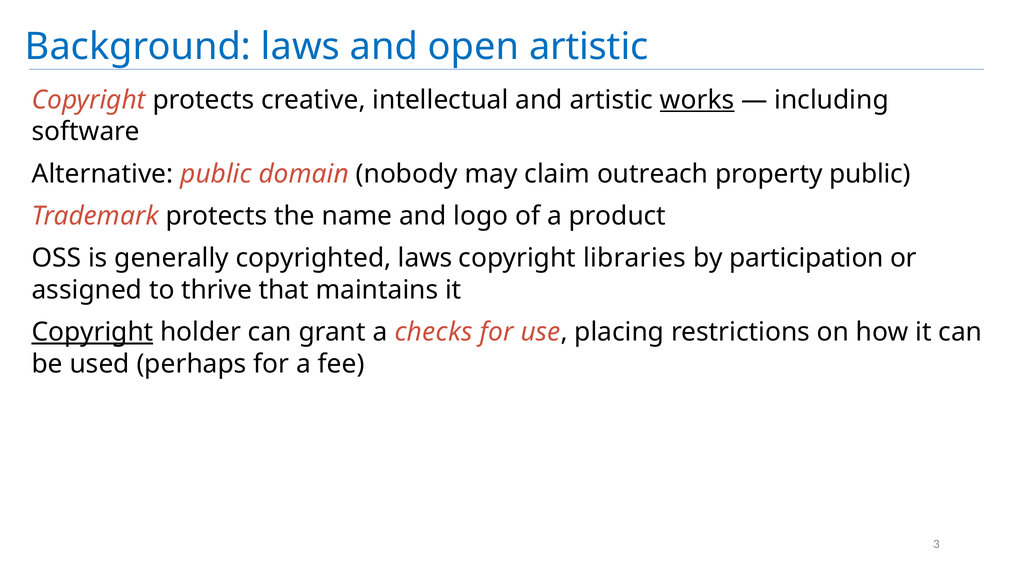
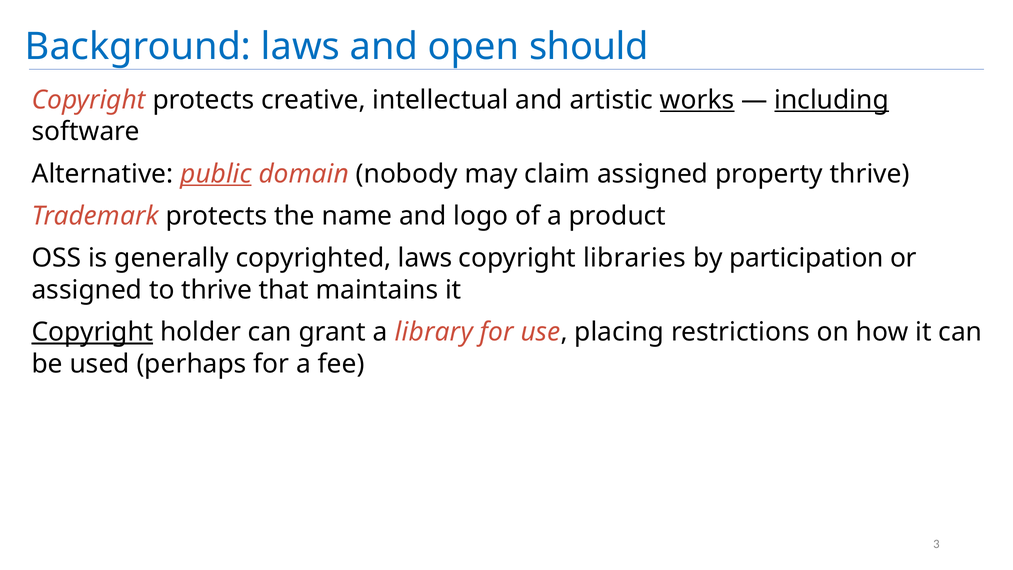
open artistic: artistic -> should (589, 46)
including underline: none -> present (832, 100)
public underline: none -> present (216, 174)
claim outreach: outreach -> assigned (653, 174)
property public: public -> thrive (870, 174)
checks: checks -> library (434, 332)
